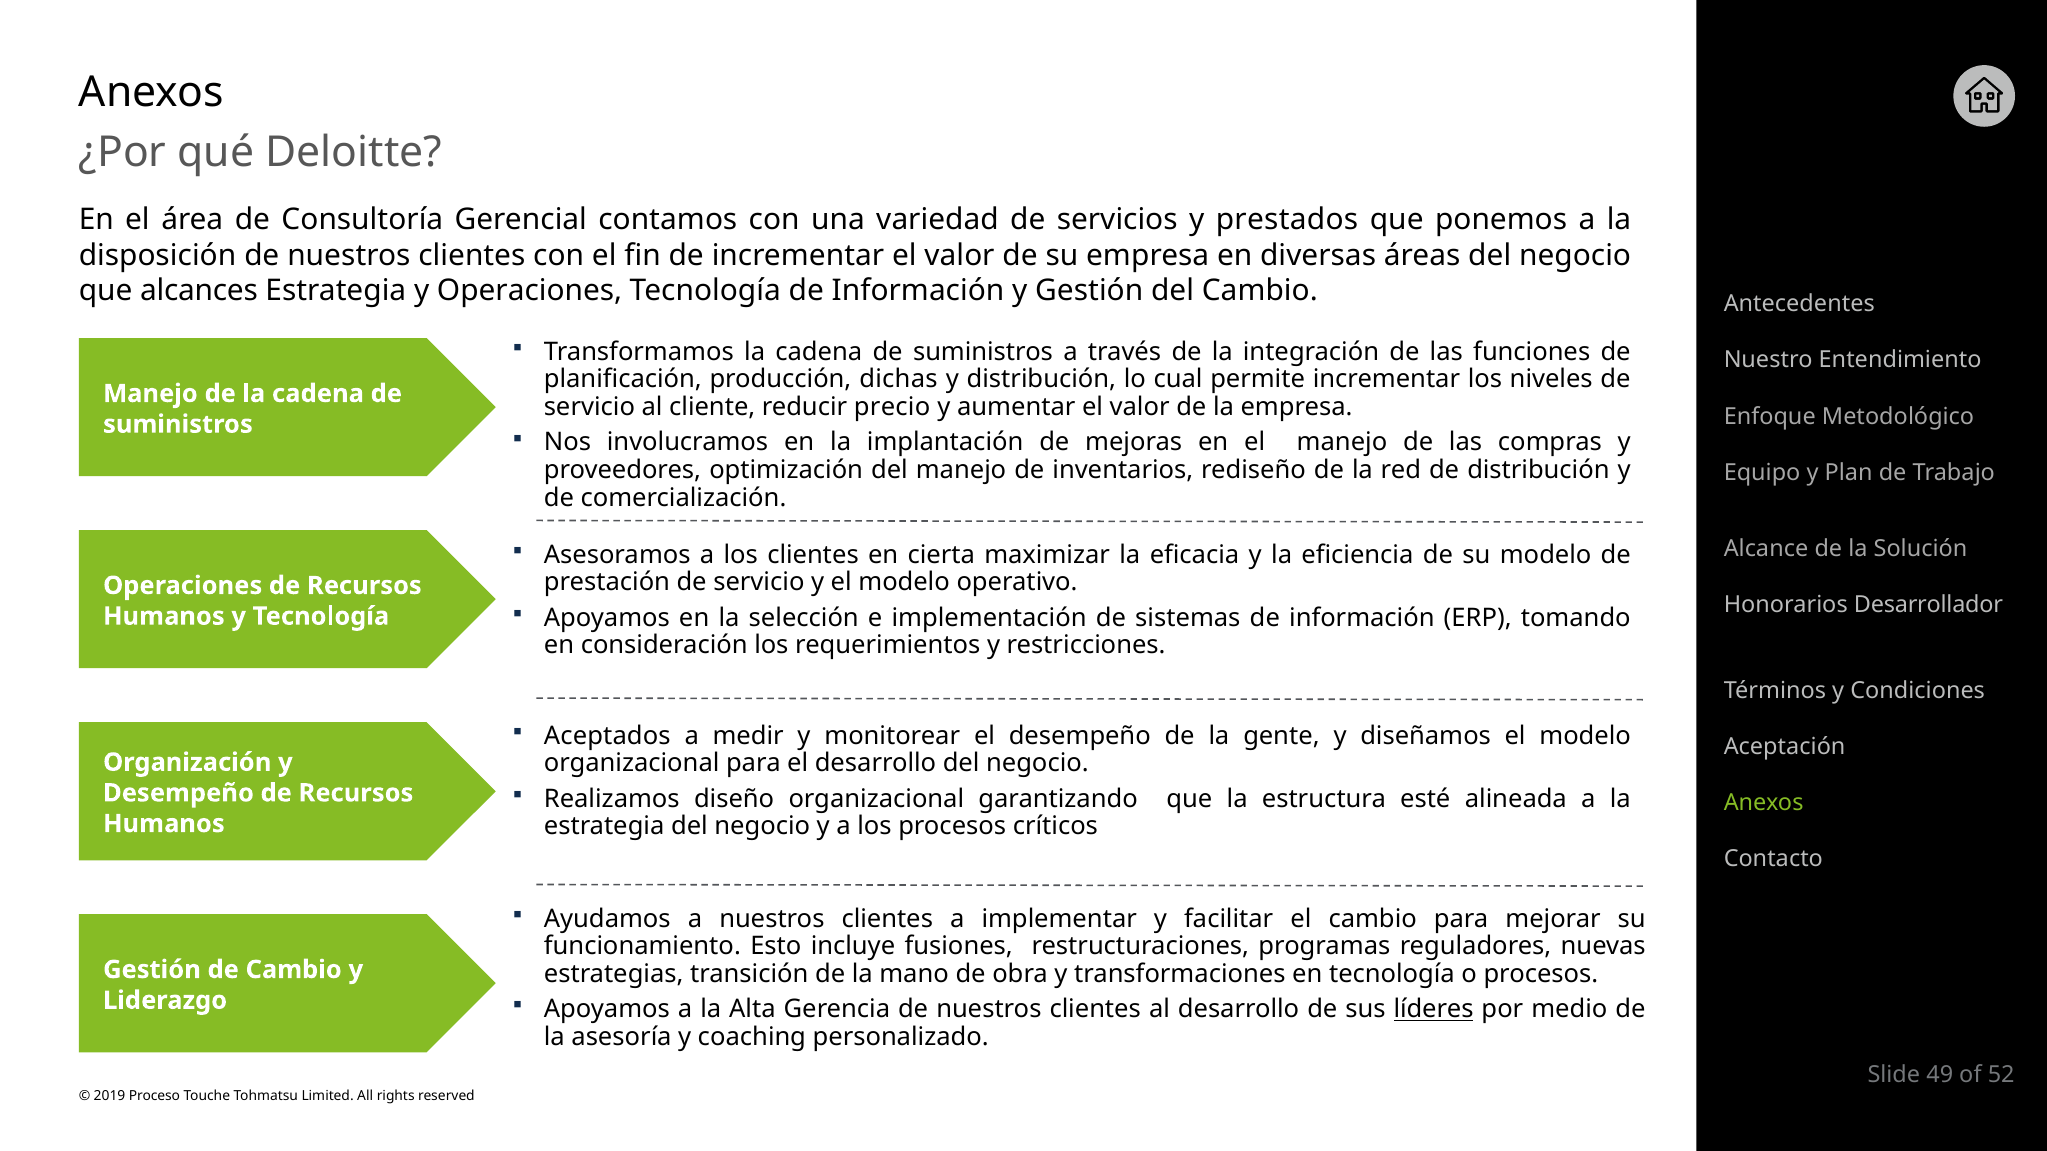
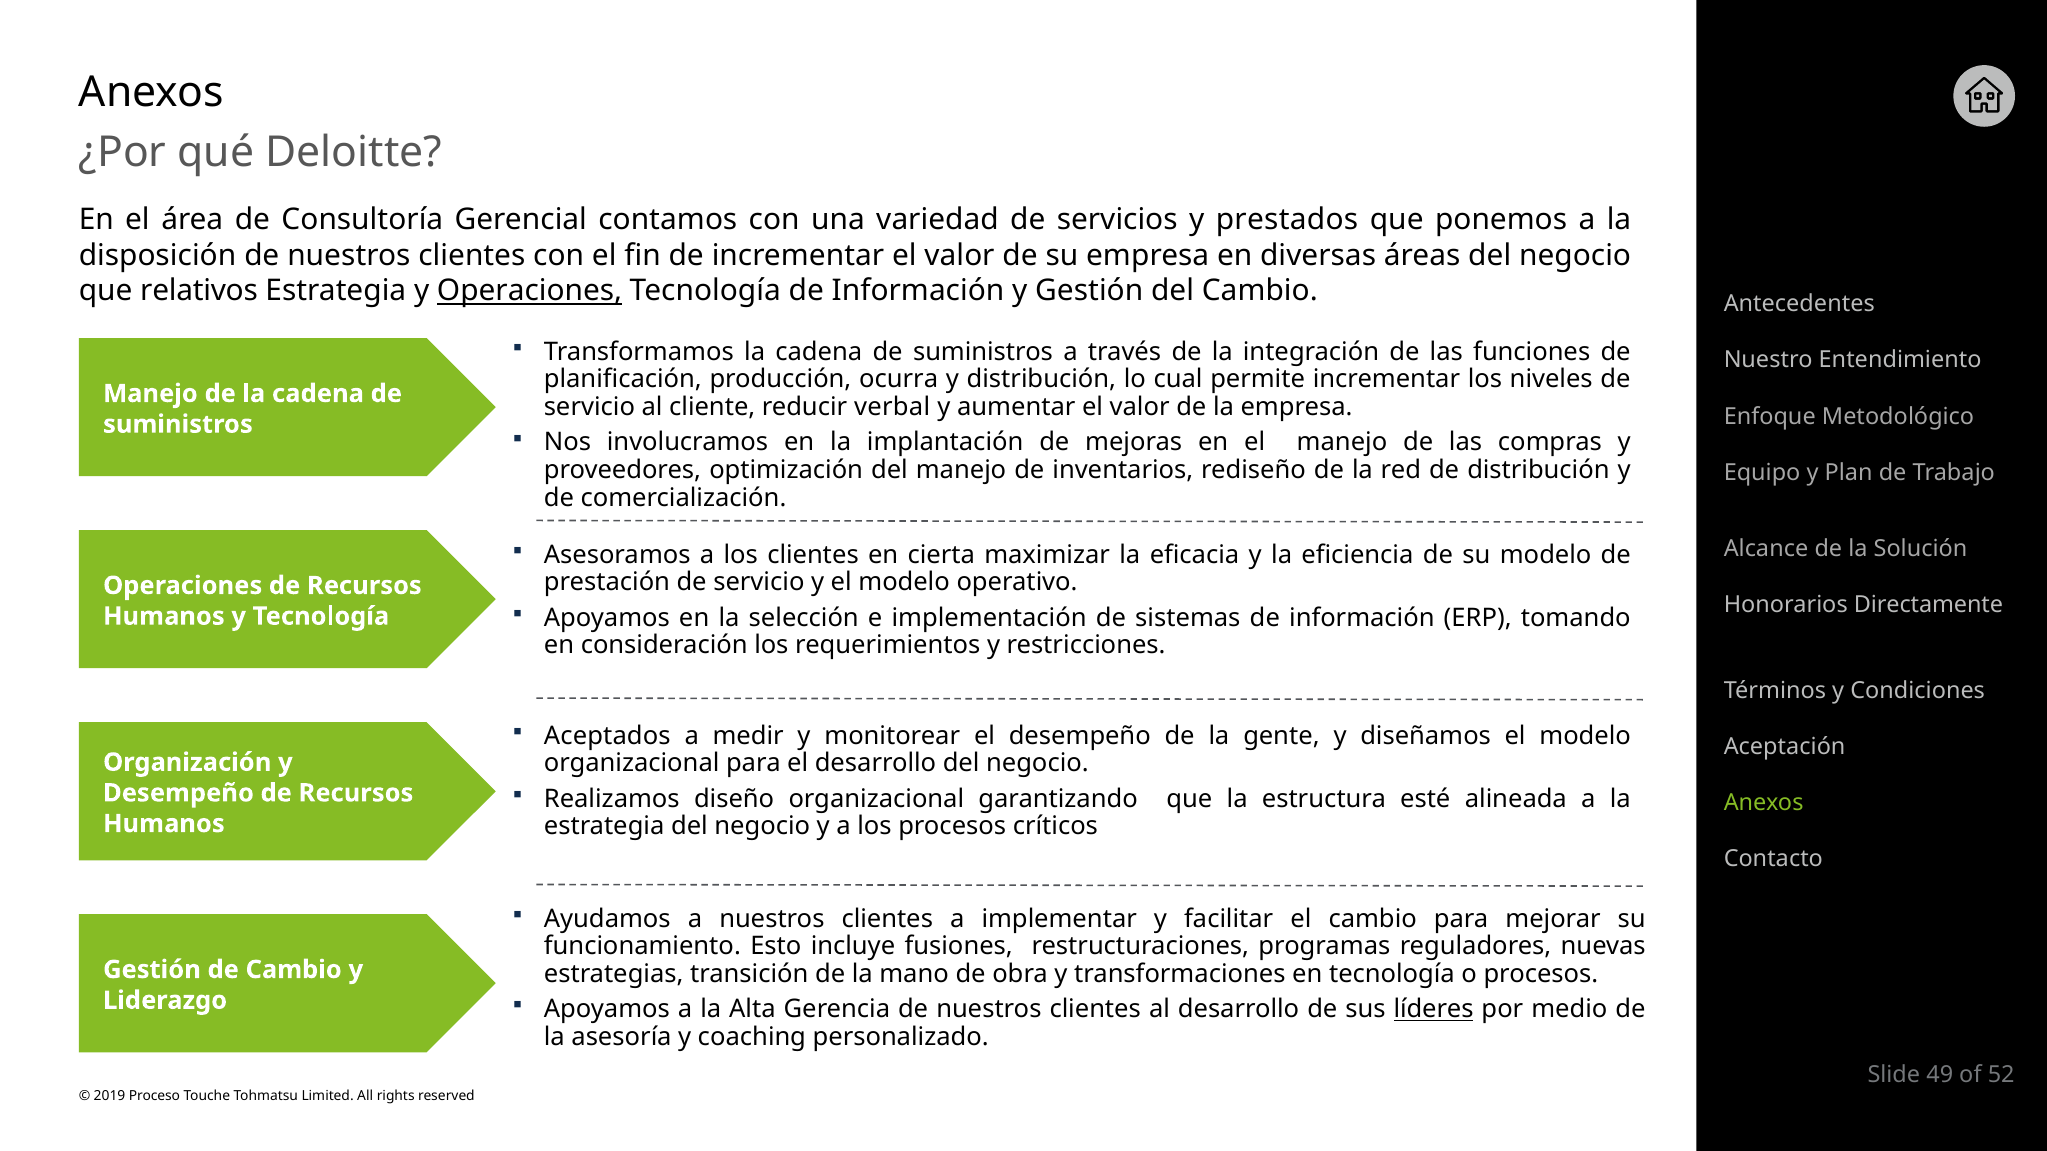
alcances: alcances -> relativos (199, 291)
Operaciones underline: none -> present (530, 291)
dichas: dichas -> ocurra (899, 380)
precio: precio -> verbal (892, 407)
Desarrollador: Desarrollador -> Directamente (1928, 605)
